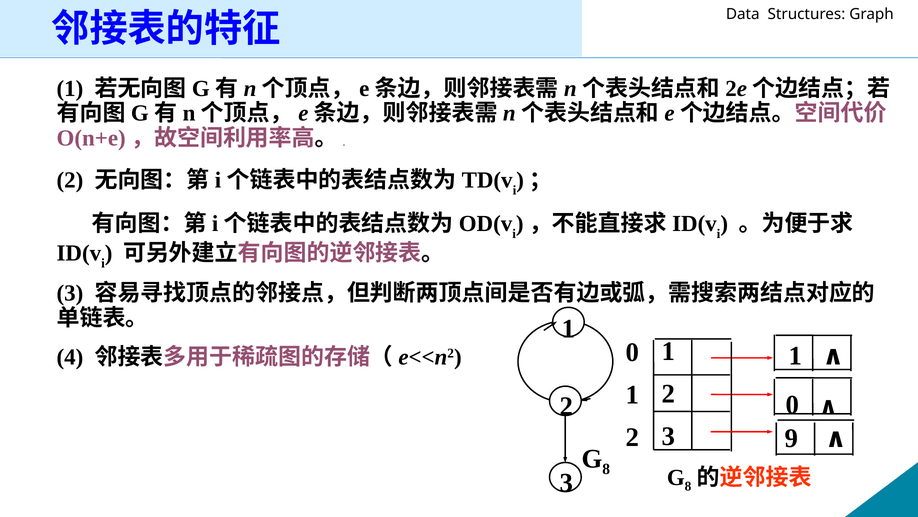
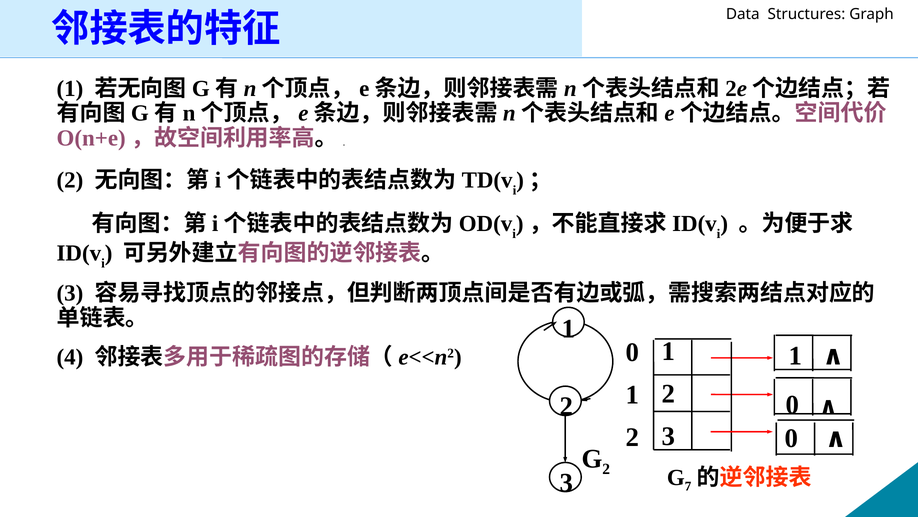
2 9: 9 -> 0 (792, 438)
8: 8 -> 2 (606, 469)
8: 8 -> 7 (688, 486)
